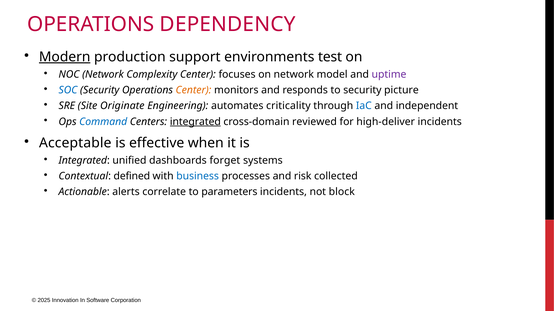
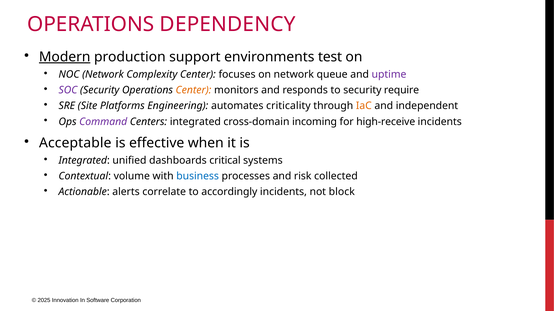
model: model -> queue (332, 75)
SOC colour: blue -> purple (68, 90)
picture: picture -> require (402, 90)
Originate: Originate -> Platforms (122, 106)
IaC colour: blue -> orange (364, 106)
Command colour: blue -> purple (103, 122)
integrated underline: present -> none (195, 122)
reviewed: reviewed -> incoming (315, 122)
high-deliver: high-deliver -> high-receive (386, 122)
forget: forget -> critical (225, 161)
defined: defined -> volume (132, 176)
parameters: parameters -> accordingly (229, 192)
